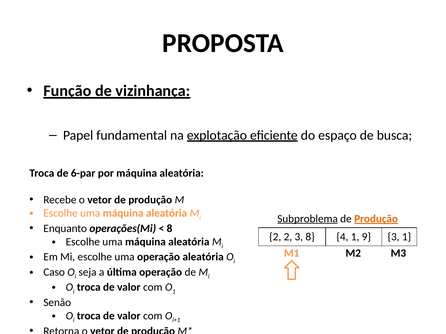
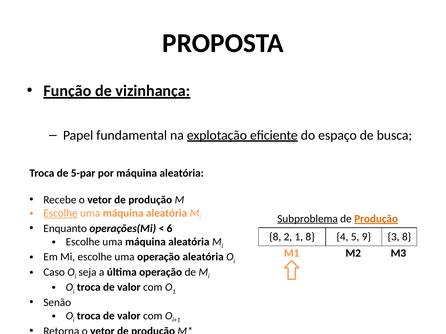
6-par: 6-par -> 5-par (83, 173)
Escolhe underline: none -> present (61, 214)
8: 8 -> 6 (170, 229)
2: 2 -> 8 (275, 237)
2 3: 3 -> 1 (299, 237)
4 1: 1 -> 5 (355, 237)
3 1: 1 -> 8 (407, 237)
